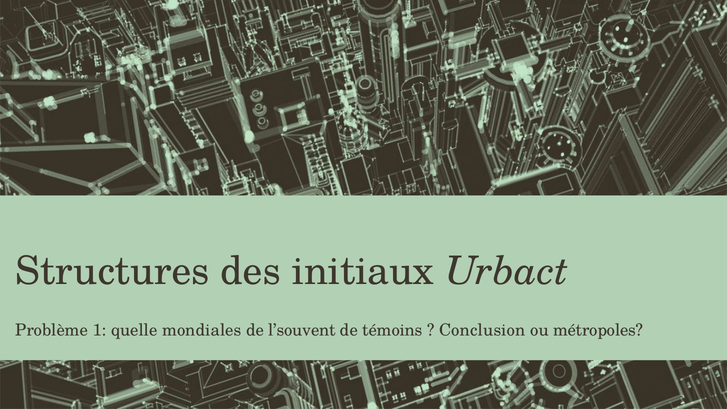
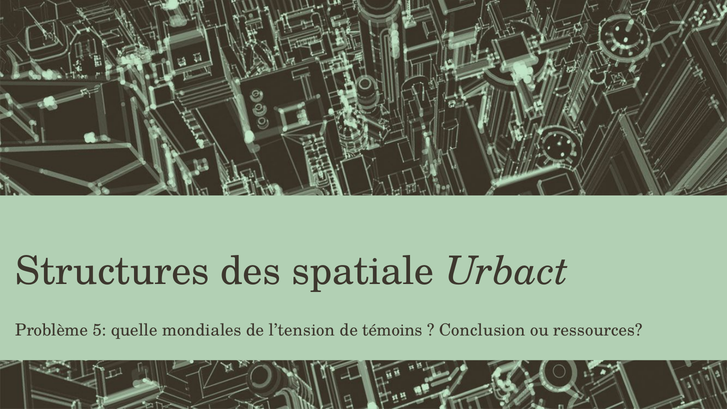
initiaux: initiaux -> spatiale (363, 271)
1: 1 -> 5 (100, 330)
l’souvent: l’souvent -> l’tension (302, 330)
métropoles: métropoles -> ressources (598, 330)
